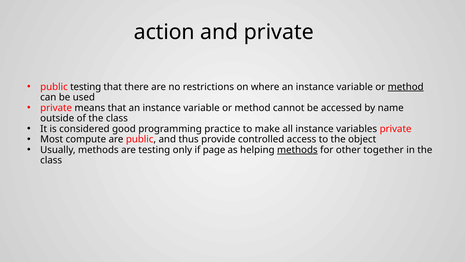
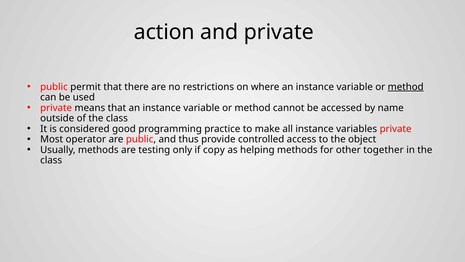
public testing: testing -> permit (86, 87)
compute: compute -> operator (86, 139)
page: page -> copy (214, 150)
methods underline: present -> none (297, 150)
